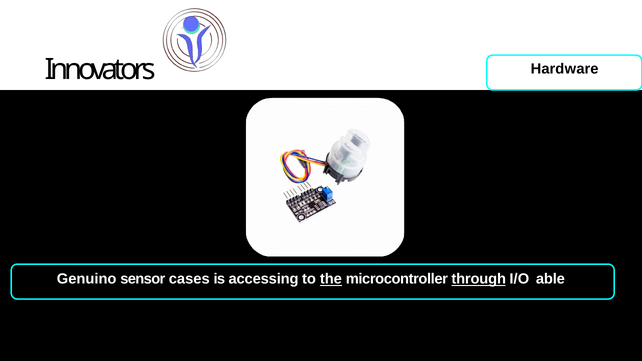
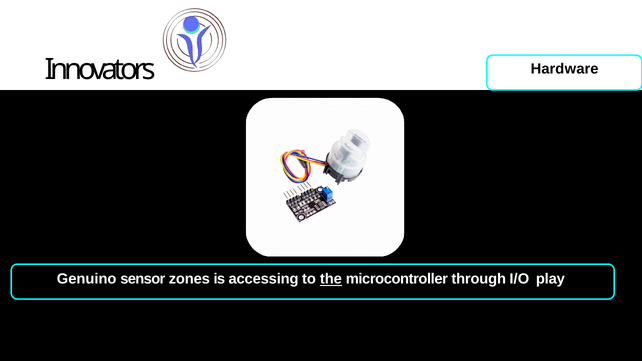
cases: cases -> zones (189, 279)
through underline: present -> none (479, 279)
able: able -> play (550, 279)
